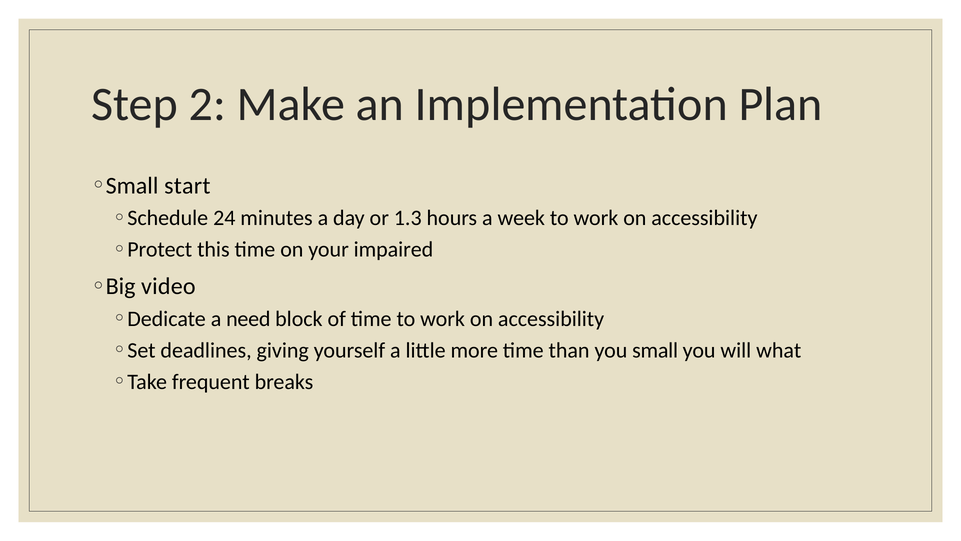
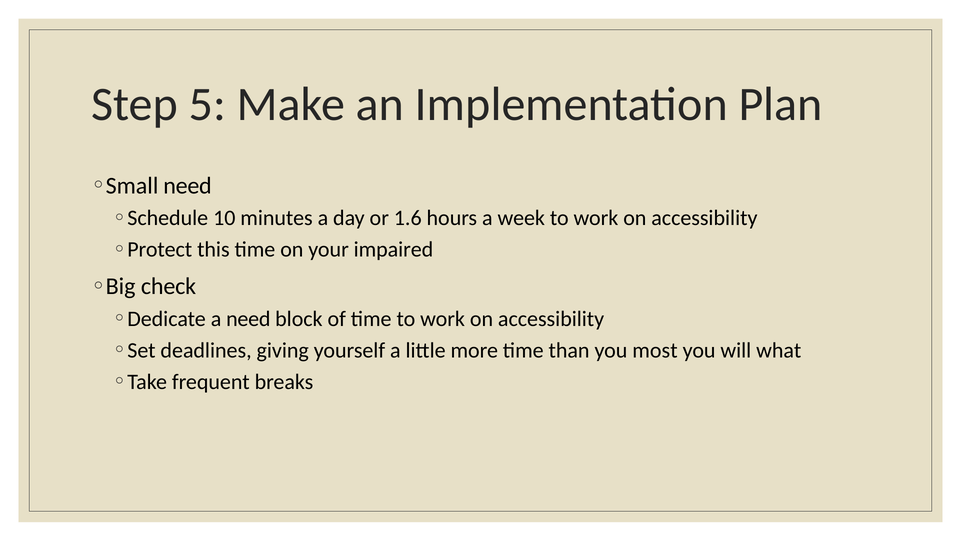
2: 2 -> 5 (207, 104)
start: start -> need (188, 185)
24: 24 -> 10 (224, 218)
1.3: 1.3 -> 1.6 (408, 218)
video: video -> check (169, 286)
small: small -> most (655, 350)
